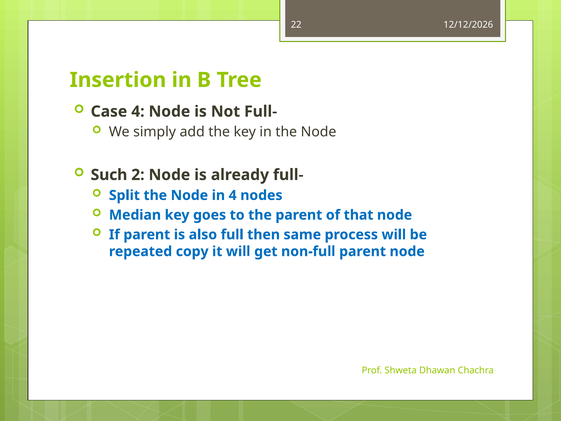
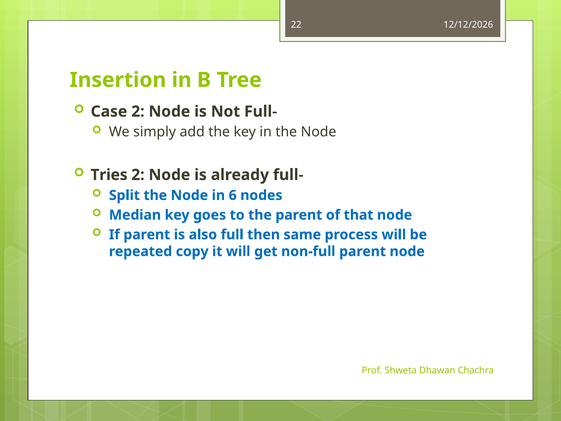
Case 4: 4 -> 2 (138, 111)
Such: Such -> Tries (109, 175)
in 4: 4 -> 6 (233, 195)
